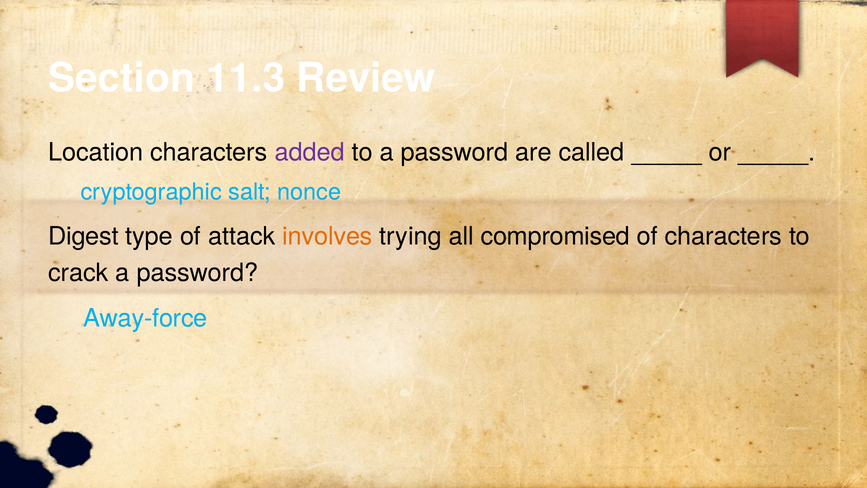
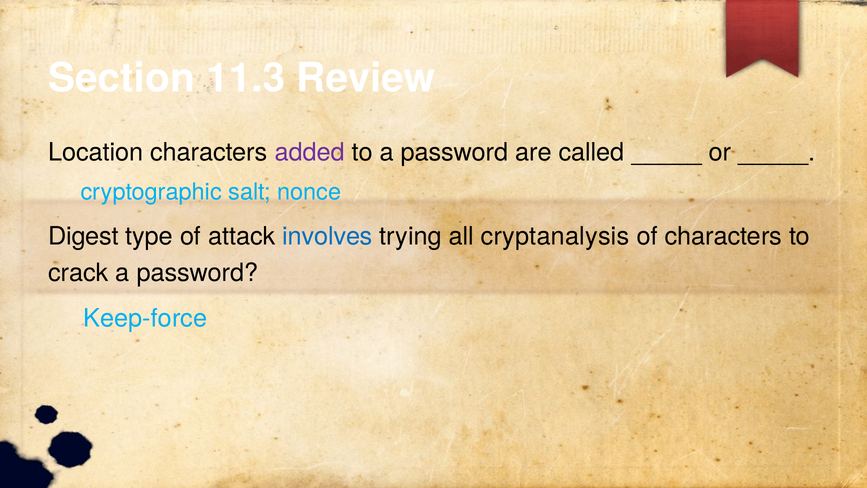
involves colour: orange -> blue (328, 236)
compromised: compromised -> cryptanalysis (555, 236)
Away-force: Away-force -> Keep-force (145, 318)
